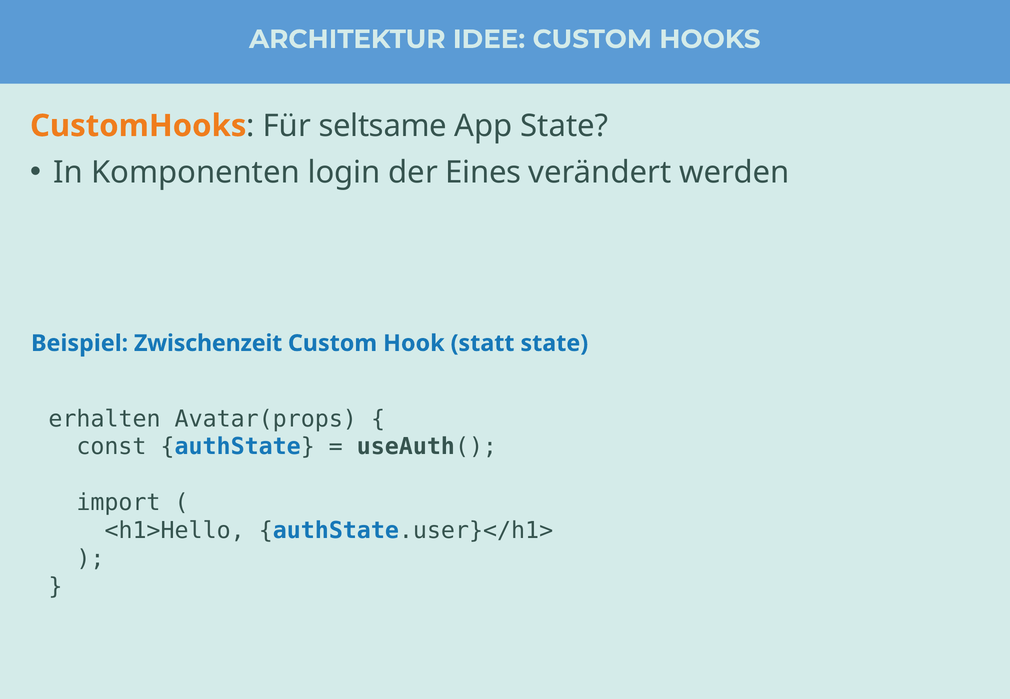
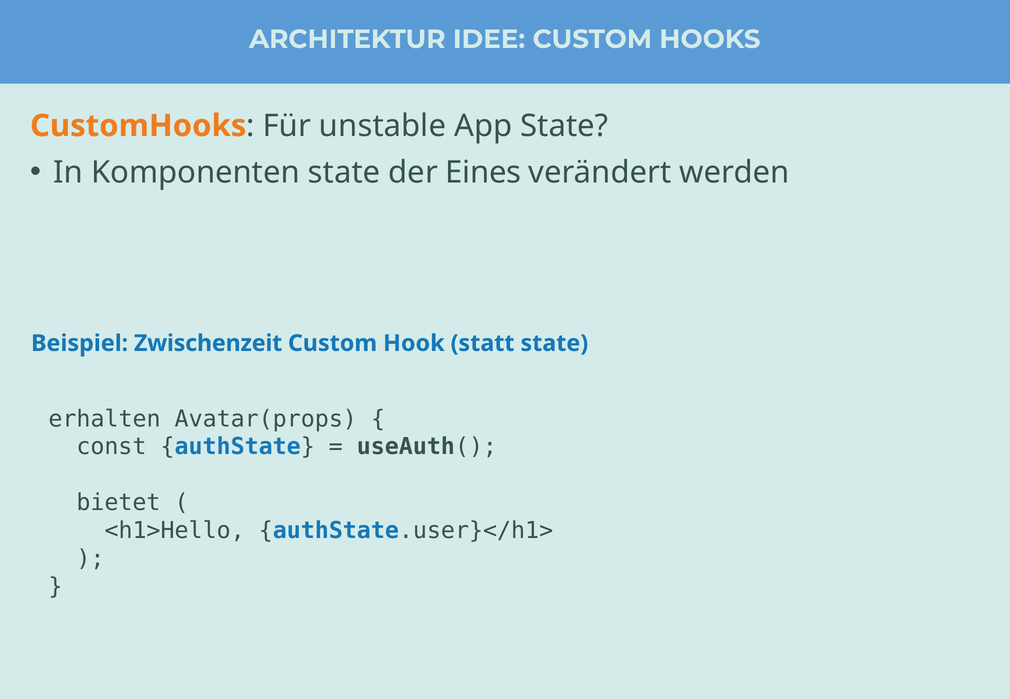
seltsame: seltsame -> unstable (383, 126)
Komponenten login: login -> state (344, 172)
import: import -> bietet (118, 503)
